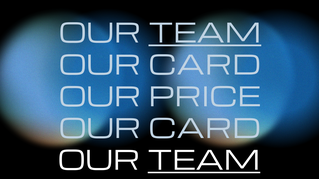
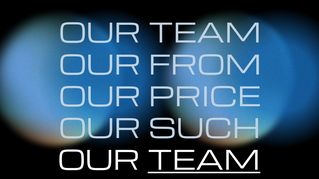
TEAM underline: present -> none (205, 34)
CARD: CARD -> FROM (205, 66)
CARD: CARD -> SUCH (205, 130)
